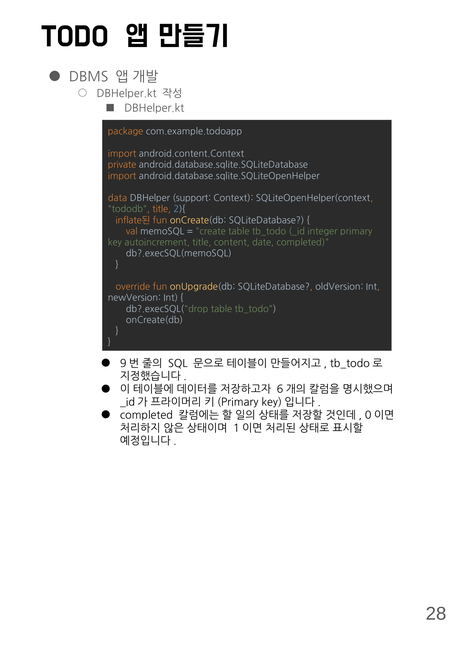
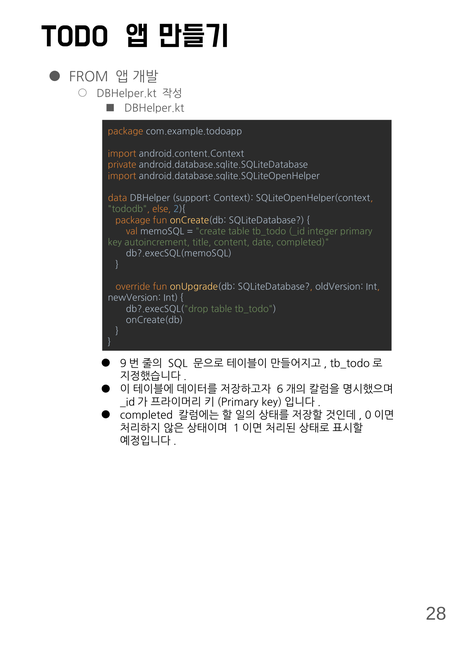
DBMS: DBMS -> FROM (89, 77)
tododb title: title -> else (162, 209)
inflate된: inflate된 -> package (133, 220)
